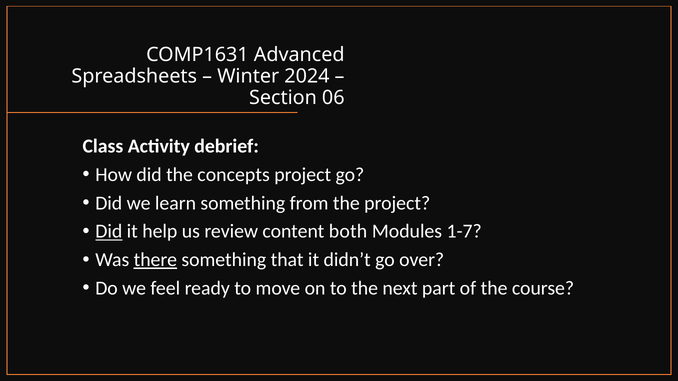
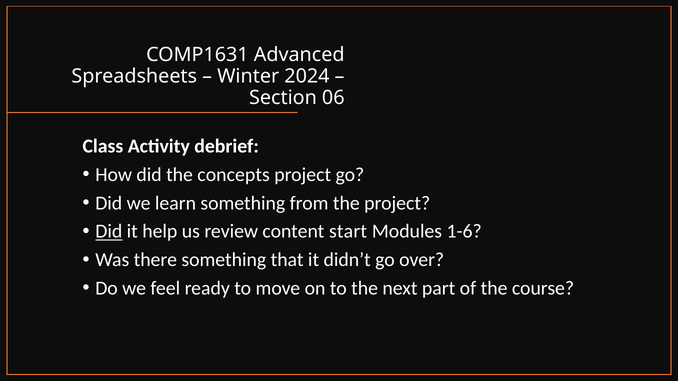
both: both -> start (348, 232)
1-7: 1-7 -> 1-6 (464, 232)
there underline: present -> none (155, 260)
